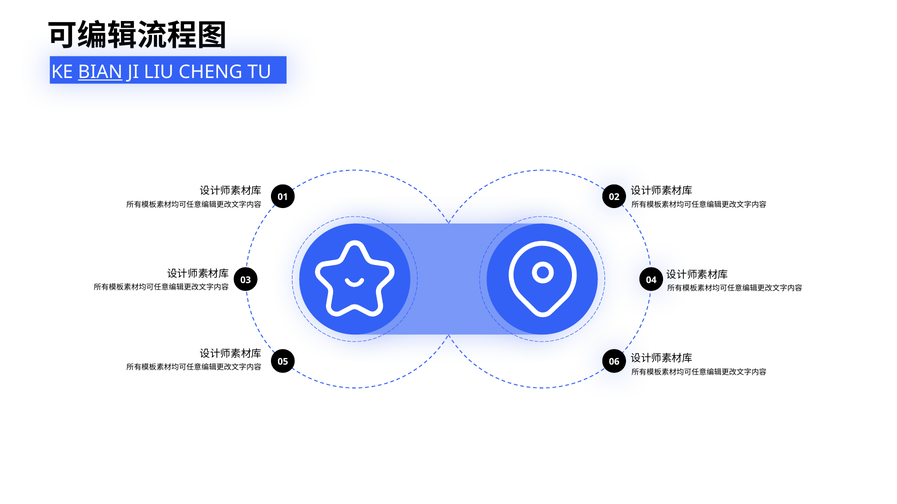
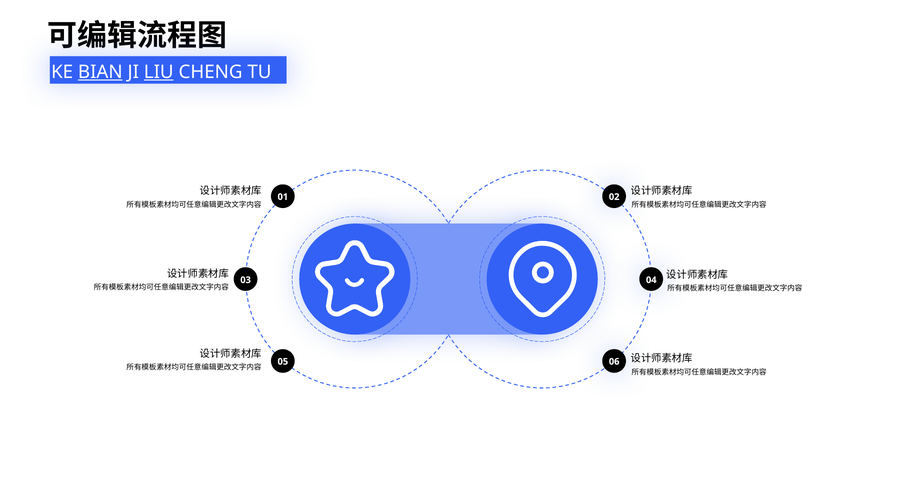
LIU underline: none -> present (159, 72)
